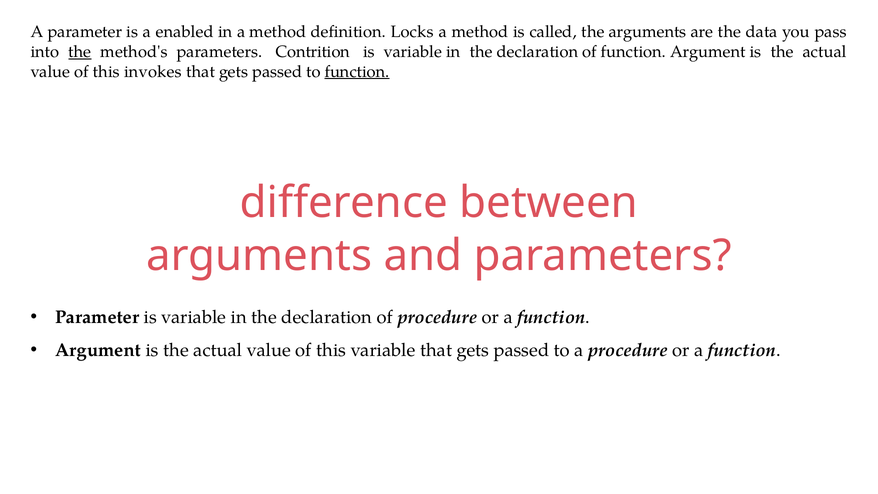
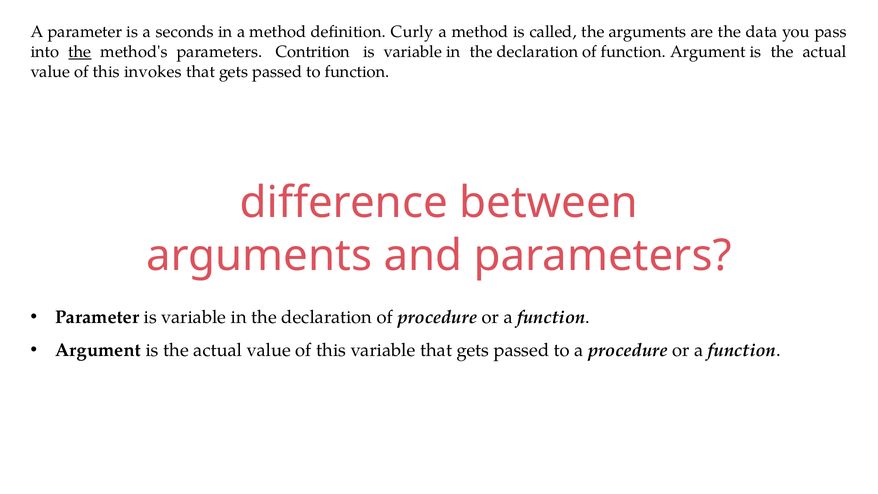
enabled: enabled -> seconds (185, 32)
Locks: Locks -> Curly (412, 32)
function underline: present -> none (357, 72)
